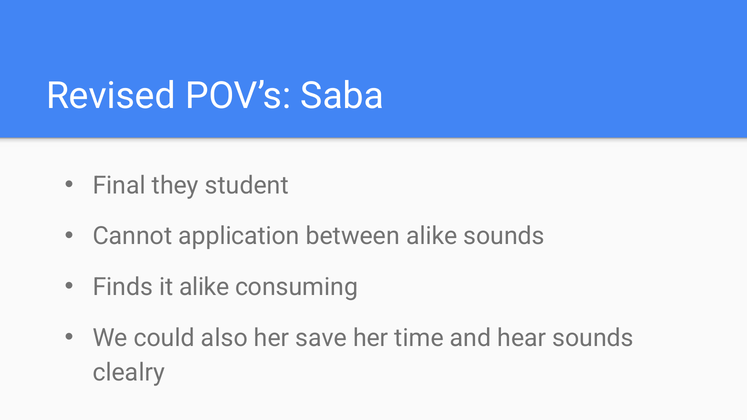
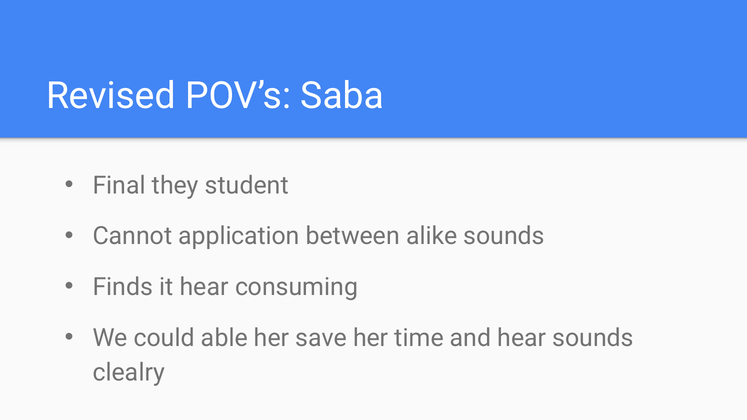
it alike: alike -> hear (204, 287)
also: also -> able (224, 338)
